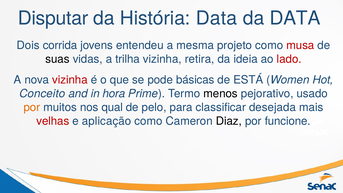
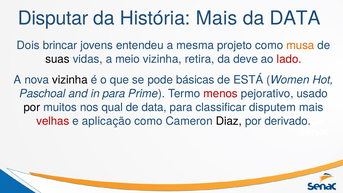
História Data: Data -> Mais (217, 18)
corrida: corrida -> brincar (60, 45)
musa colour: red -> orange (300, 45)
trilha: trilha -> meio (128, 59)
ideia: ideia -> deve (246, 59)
vizinha colour: red -> black (70, 80)
Conceito: Conceito -> Paschoal (42, 94)
in hora: hora -> para (114, 94)
menos colour: black -> red (221, 94)
por colour: orange -> black (32, 107)
de pelo: pelo -> data (154, 107)
desejada: desejada -> disputem (272, 107)
funcione: funcione -> derivado (288, 121)
